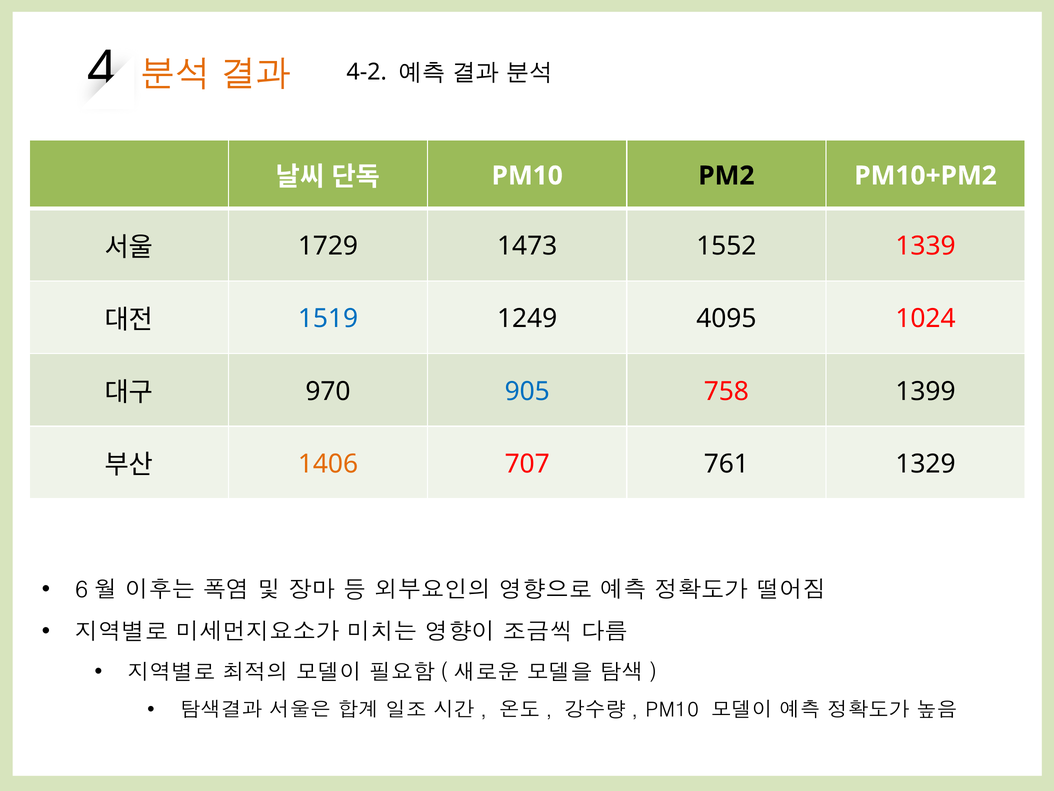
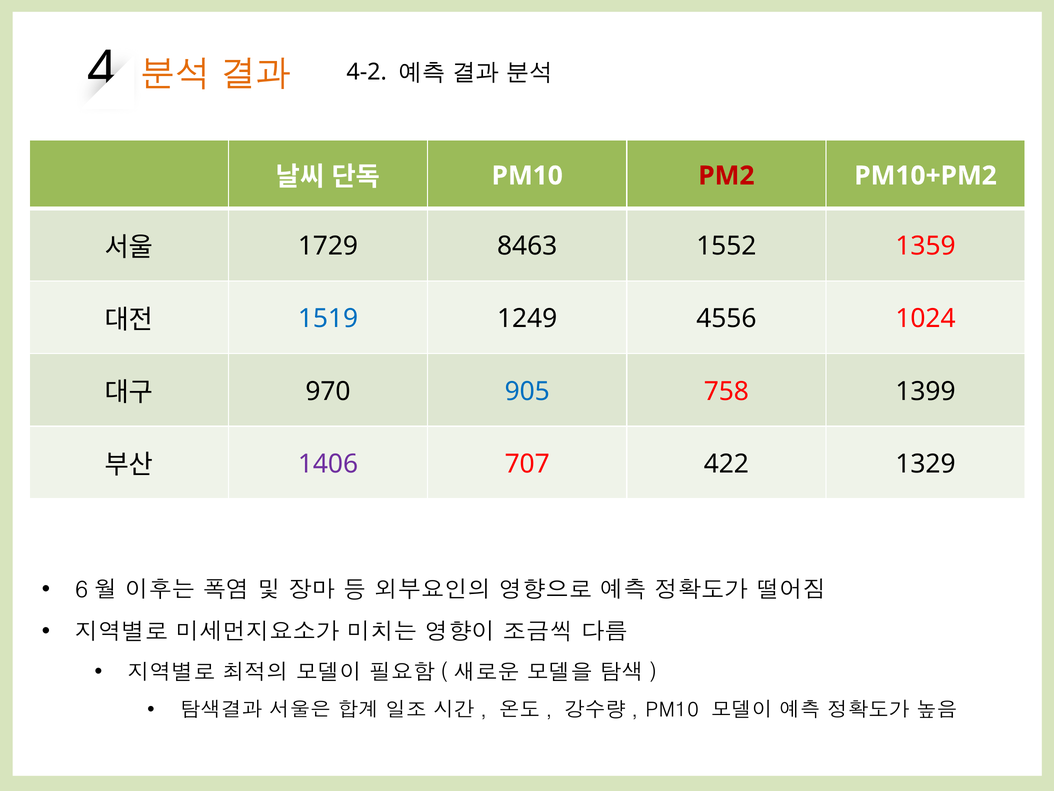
PM2 colour: black -> red (726, 176)
1473: 1473 -> 8463 (527, 246)
1339: 1339 -> 1359 (926, 246)
4095: 4095 -> 4556 (726, 319)
1406 colour: orange -> purple (328, 464)
761: 761 -> 422 (726, 464)
